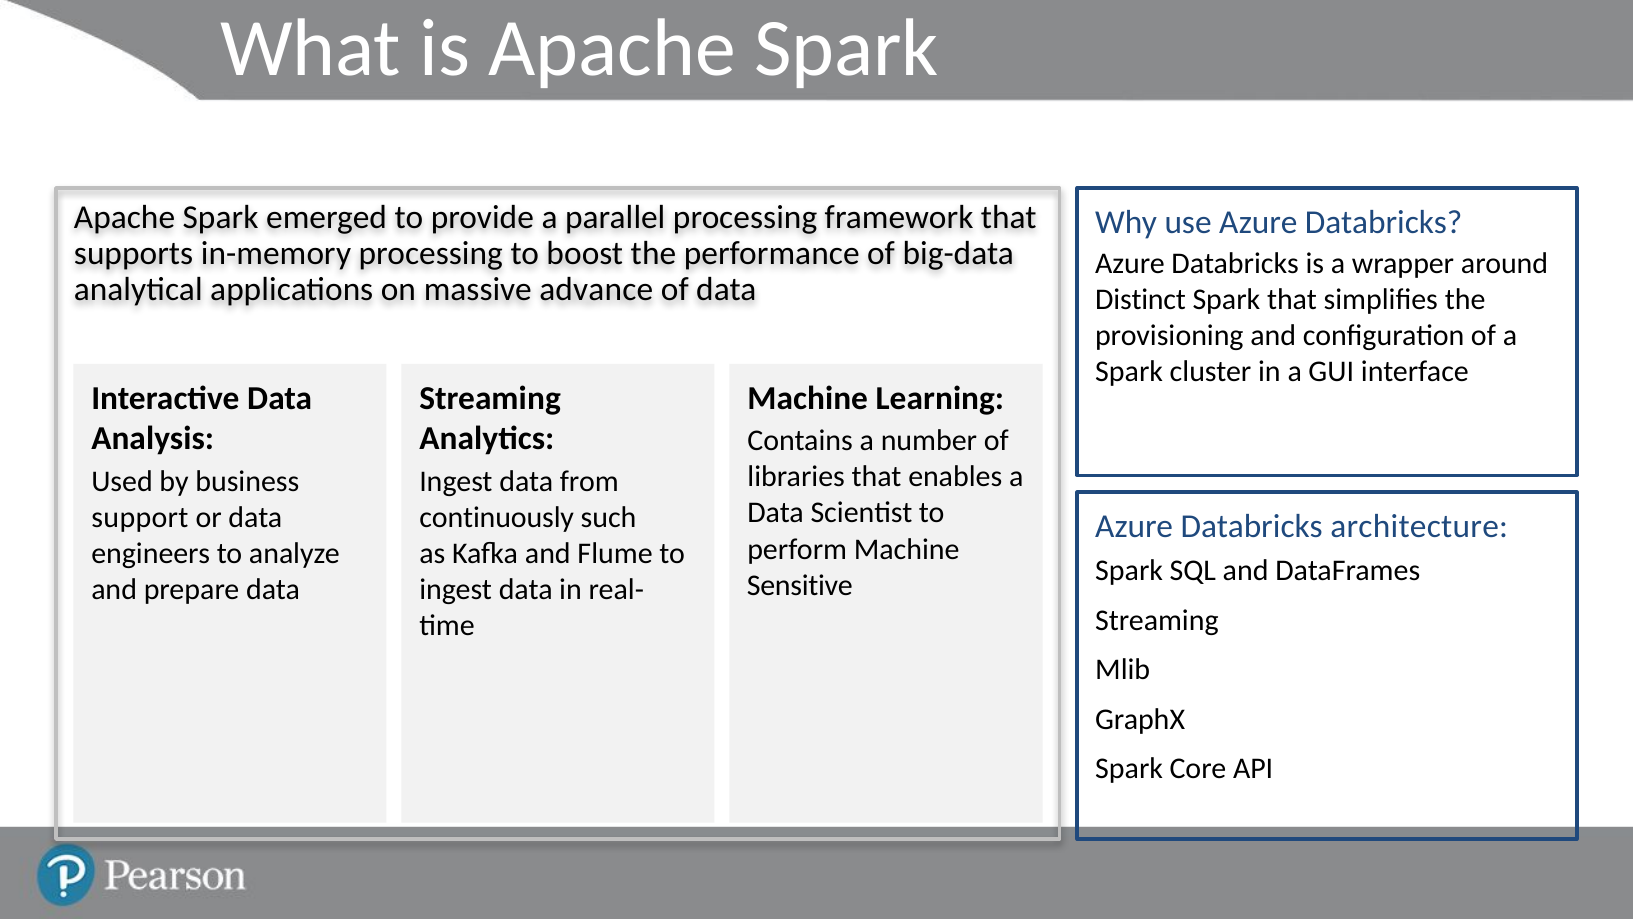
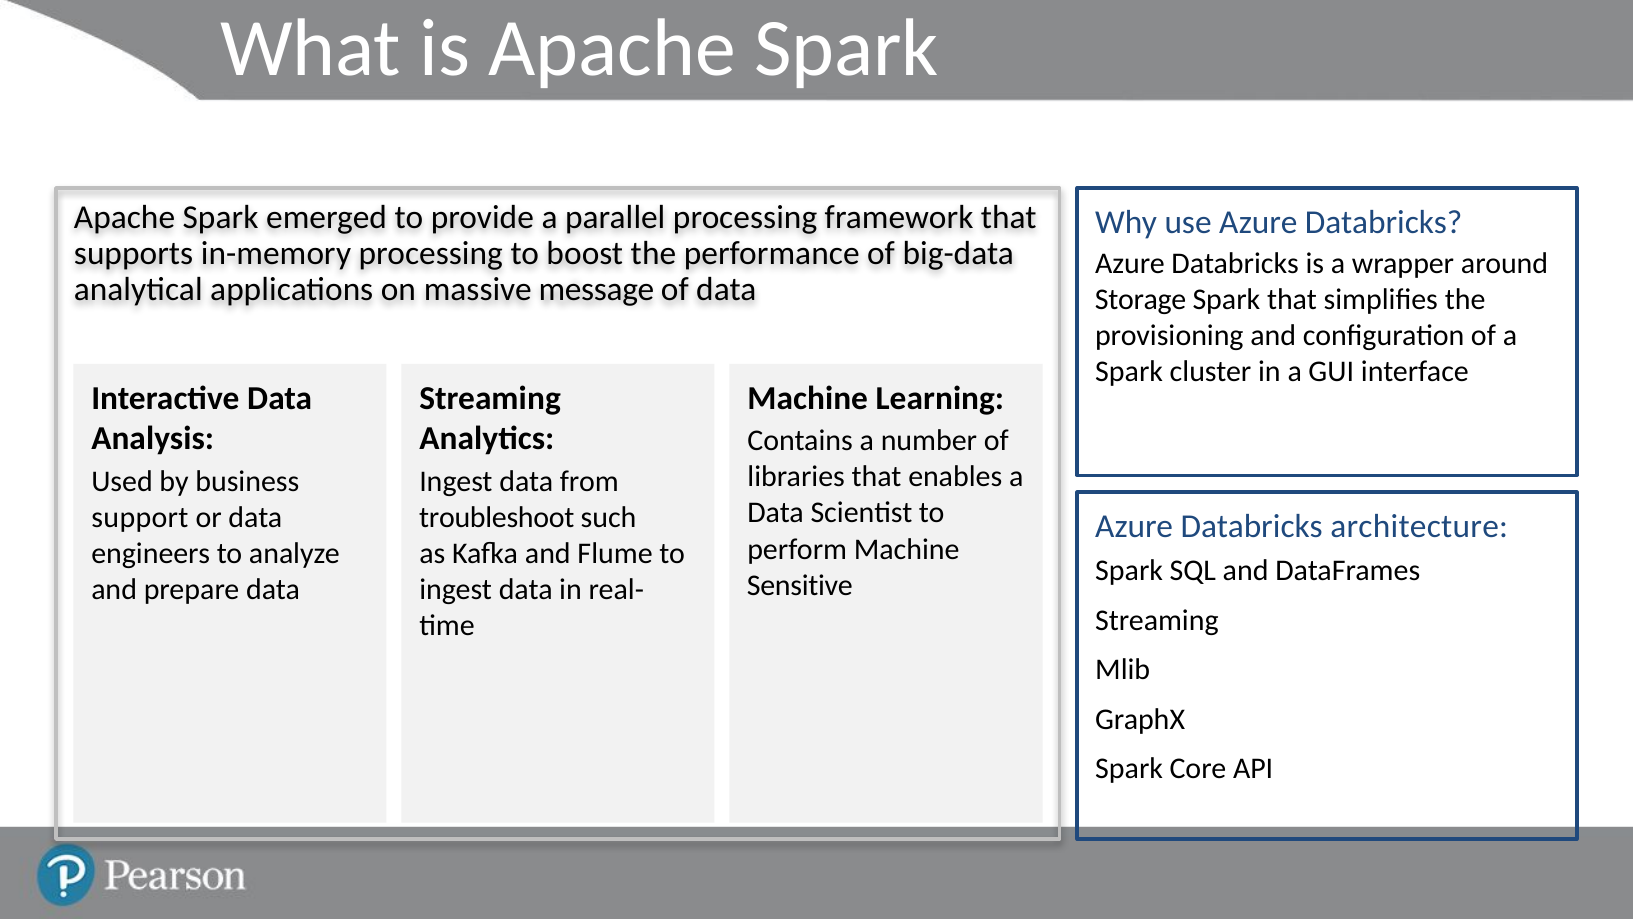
advance: advance -> message (596, 290)
Distinct: Distinct -> Storage (1141, 299)
continuously: continuously -> troubleshoot (497, 517)
